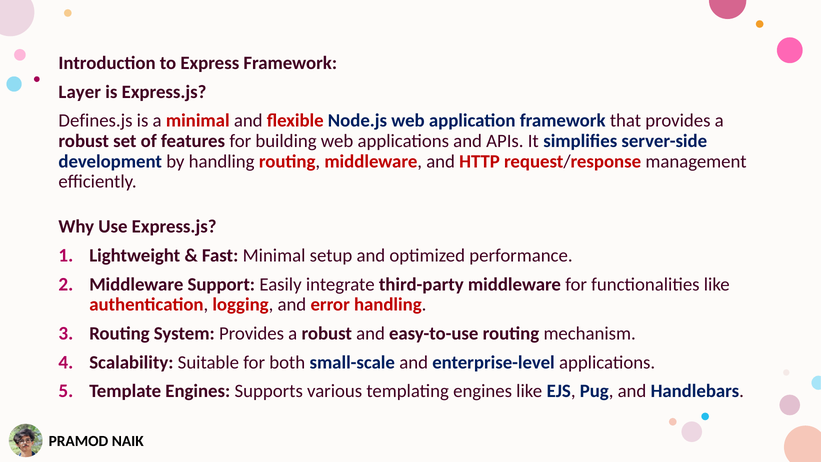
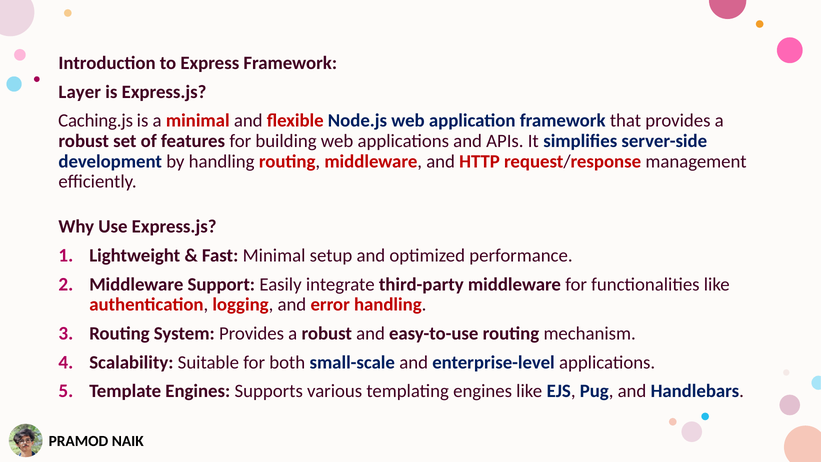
Defines.js: Defines.js -> Caching.js (96, 121)
